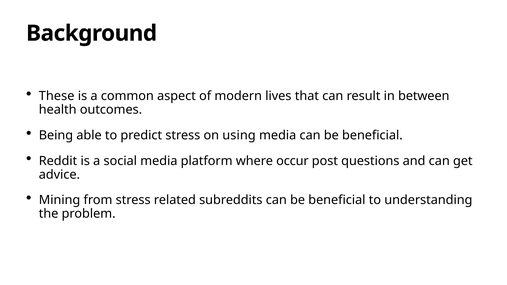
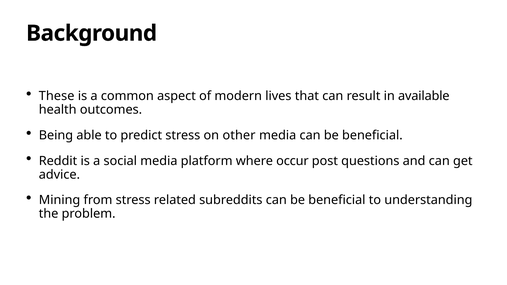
between: between -> available (424, 96)
using: using -> other (239, 135)
